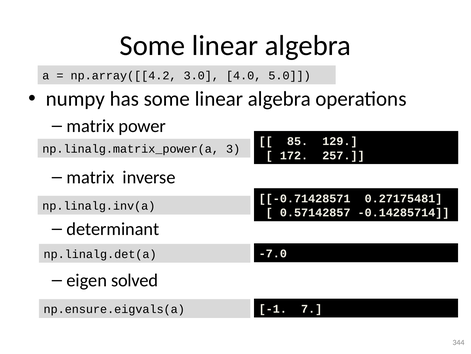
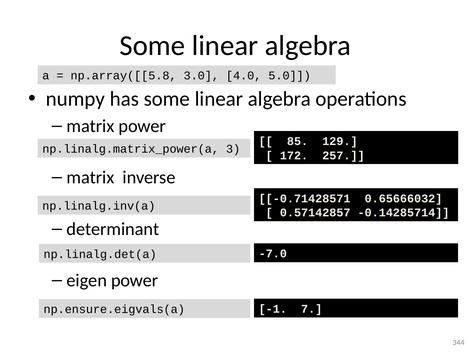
np.array([[4.2: np.array([[4.2 -> np.array([[5.8 (124, 76)
0.27175481: 0.27175481 -> 0.65666032 (404, 198)
eigen solved: solved -> power (135, 280)
